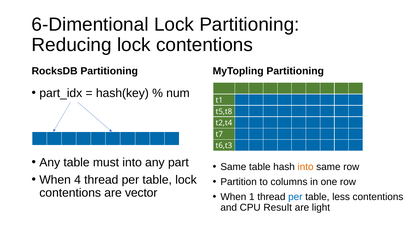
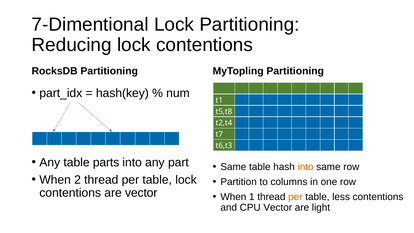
6-Dimentional: 6-Dimentional -> 7-Dimentional (90, 25)
must: must -> parts (106, 162)
4: 4 -> 2 (78, 180)
per colour: blue -> orange (295, 197)
CPU Result: Result -> Vector (278, 207)
